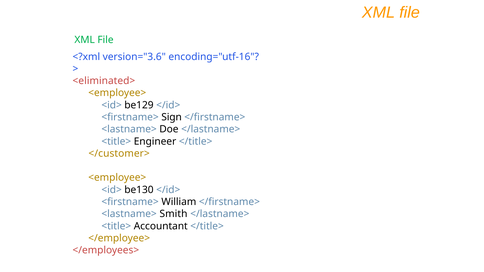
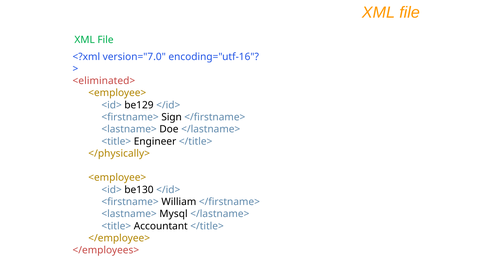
version="3.6: version="3.6 -> version="7.0 (134, 57)
</customer>: </customer> -> </physically> (119, 154)
Smith: Smith -> Mysql (174, 214)
